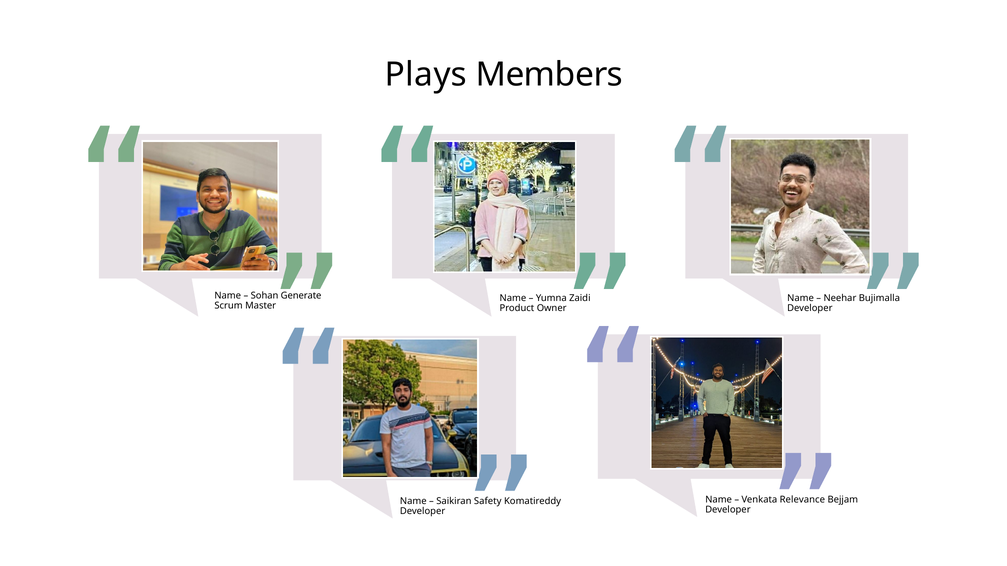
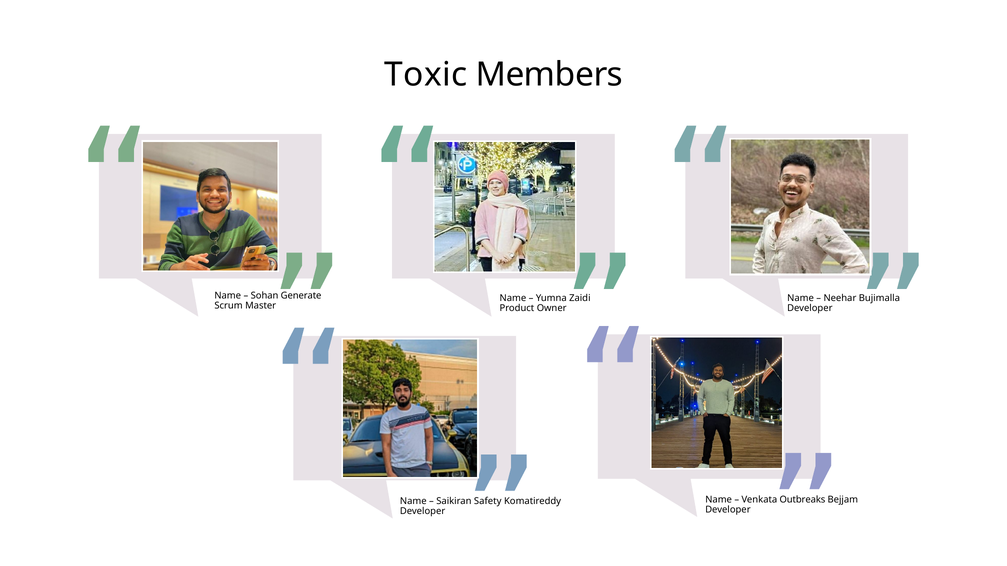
Plays: Plays -> Toxic (426, 75)
Relevance: Relevance -> Outbreaks (802, 500)
